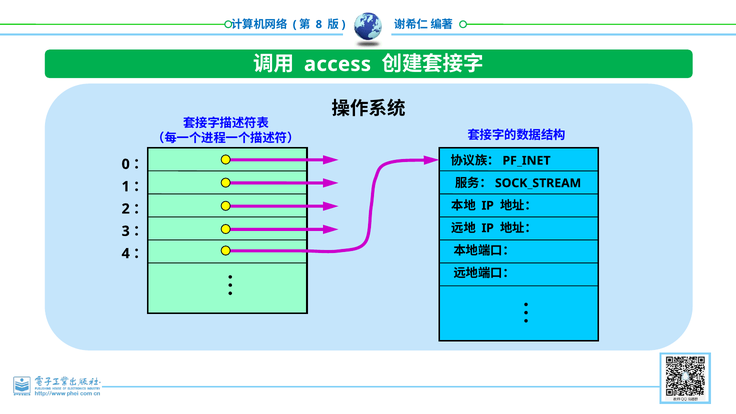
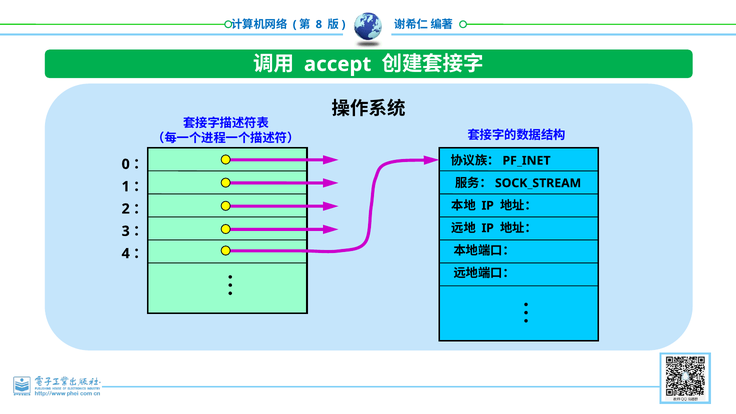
access: access -> accept (338, 64)
